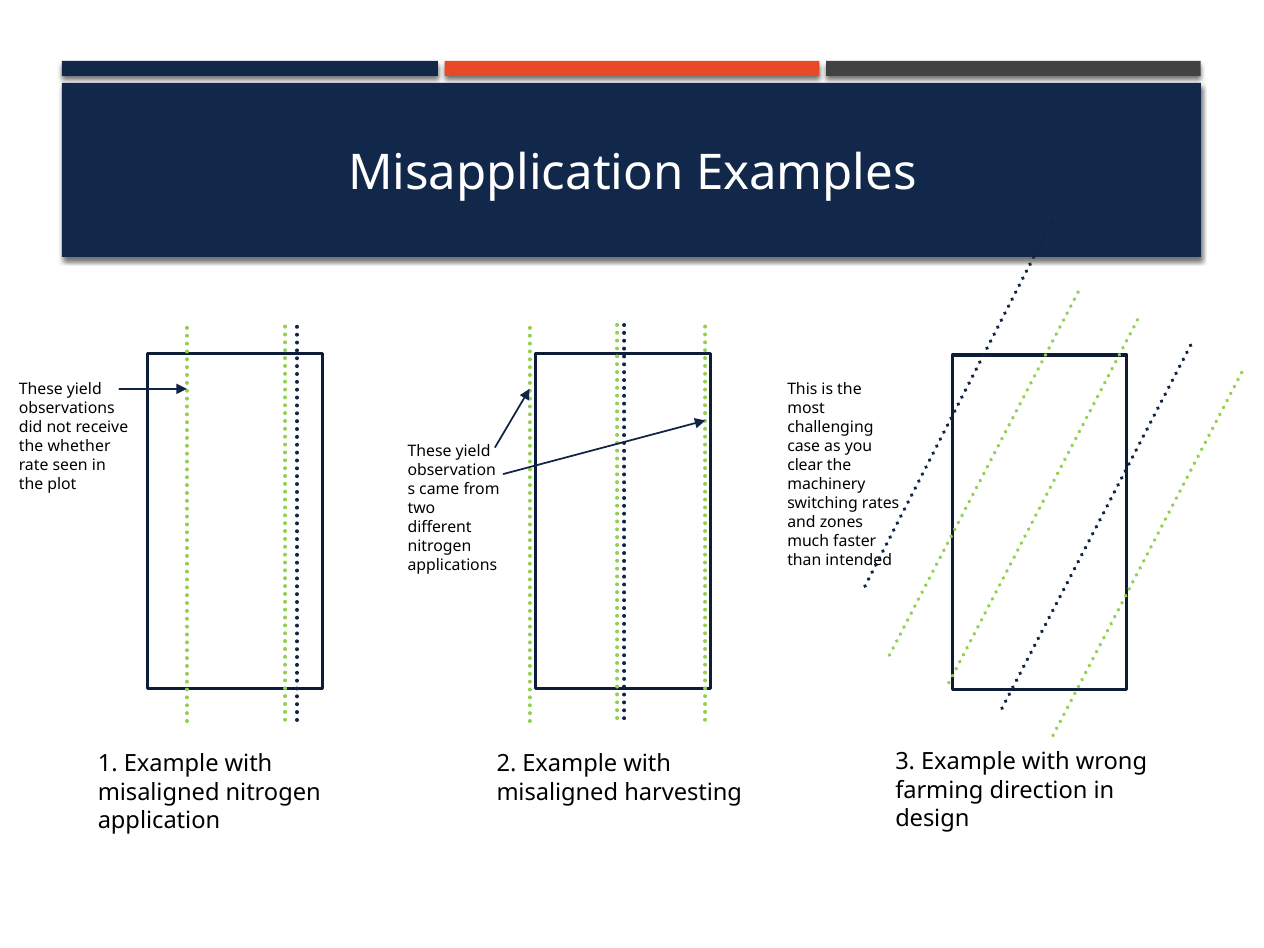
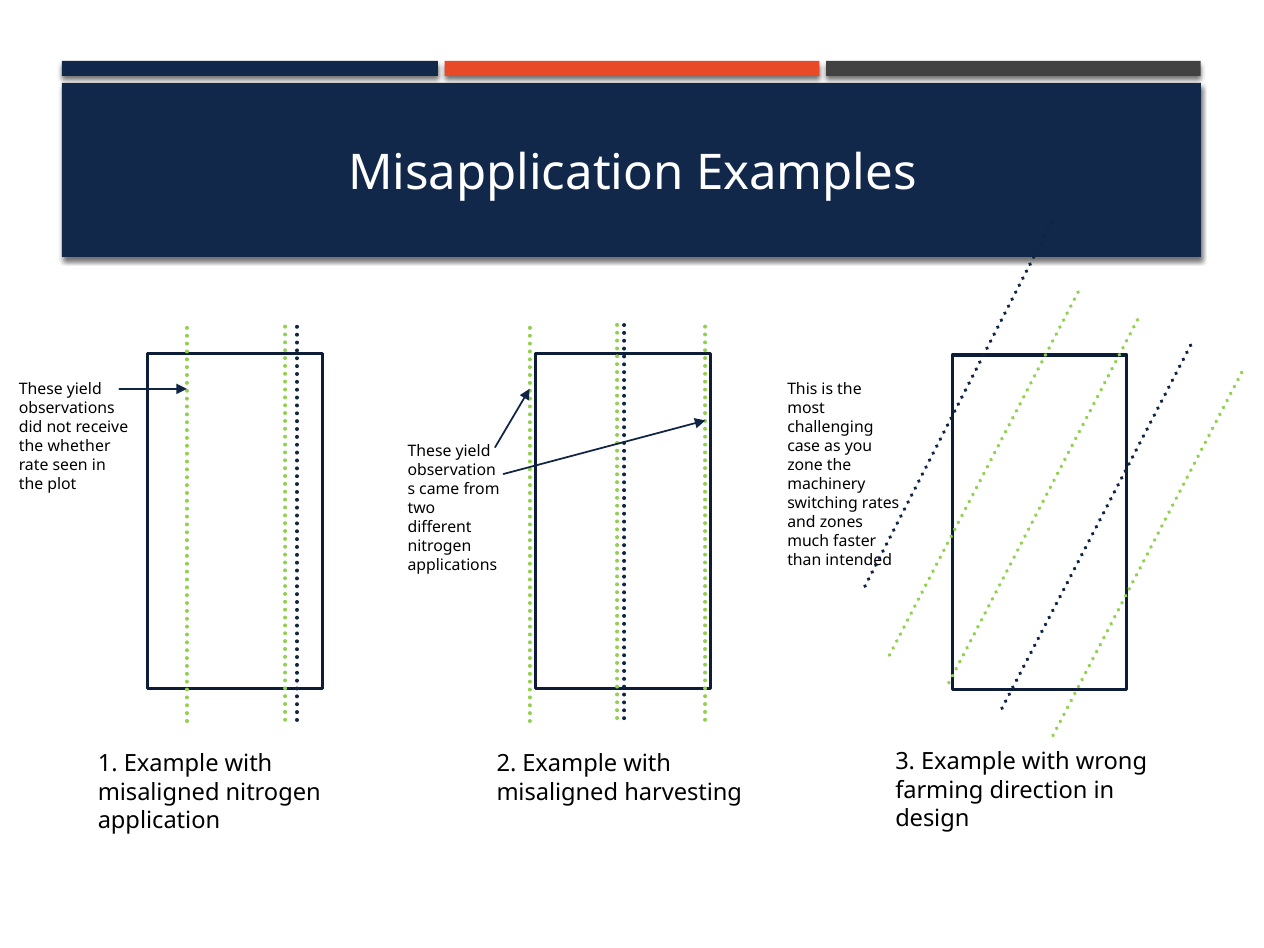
clear: clear -> zone (805, 465)
